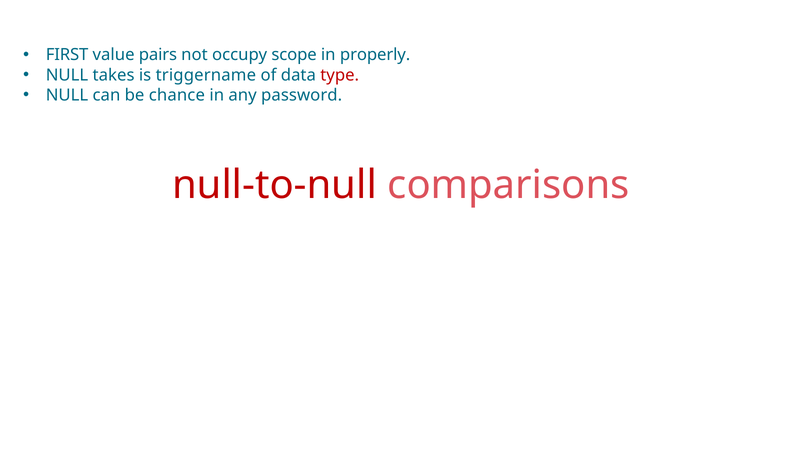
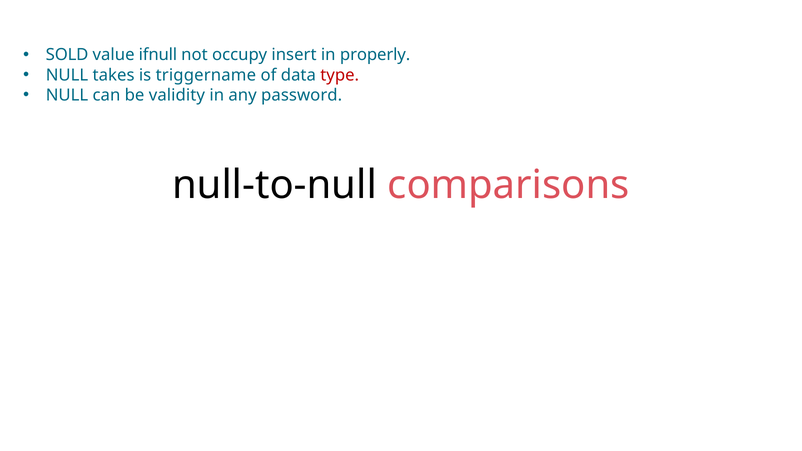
FIRST: FIRST -> SOLD (67, 55)
pairs: pairs -> ifnull (158, 55)
scope: scope -> insert (294, 55)
chance: chance -> validity (177, 95)
null-to-null colour: red -> black (274, 185)
